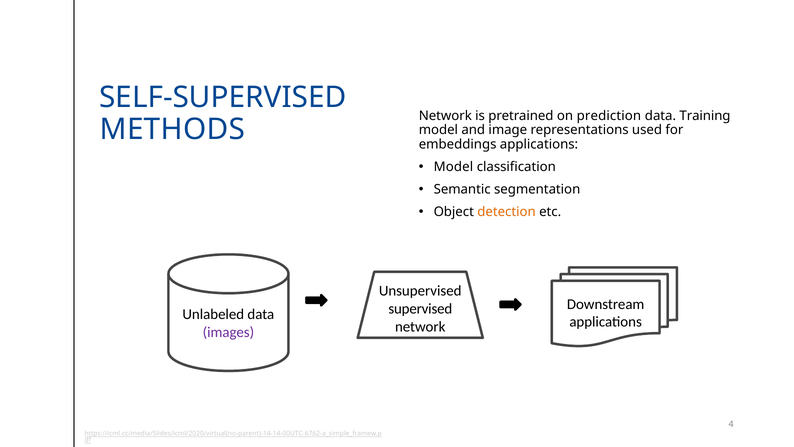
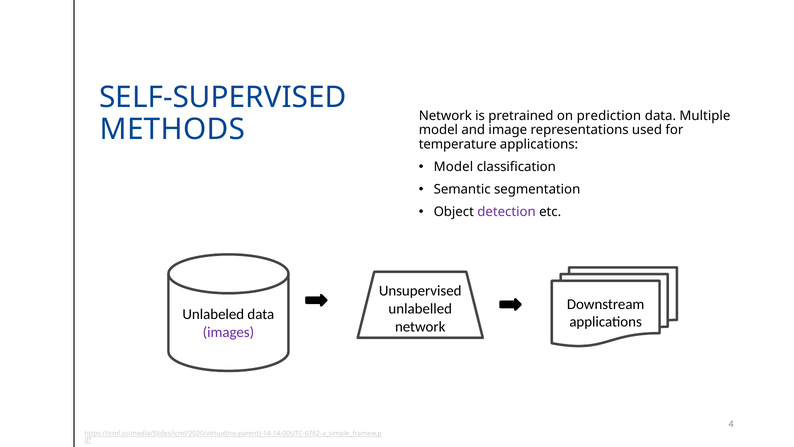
Training: Training -> Multiple (705, 116)
embeddings: embeddings -> temperature (458, 144)
detection colour: orange -> purple (507, 212)
supervised: supervised -> unlabelled (420, 308)
